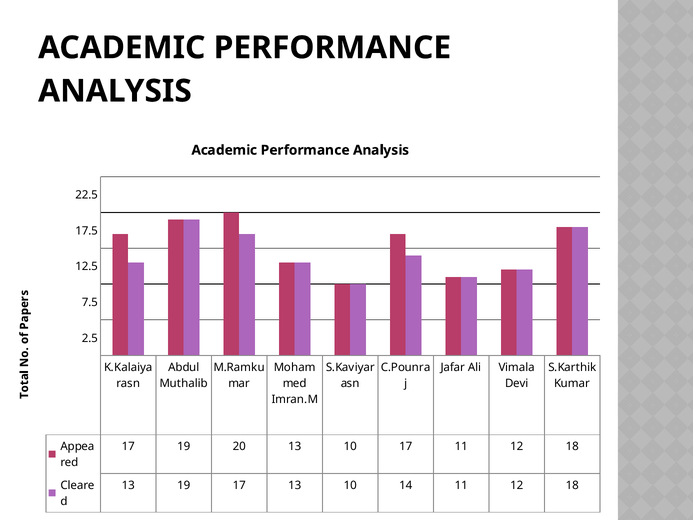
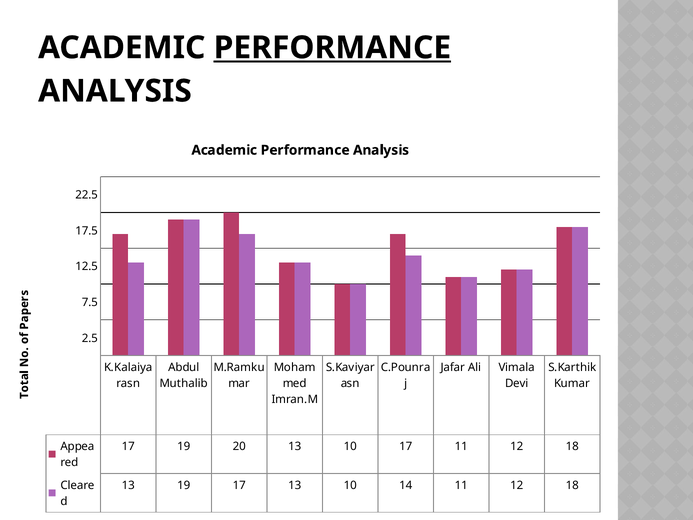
PERFORMANCE underline: none -> present (332, 48)
